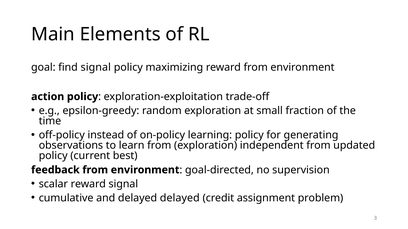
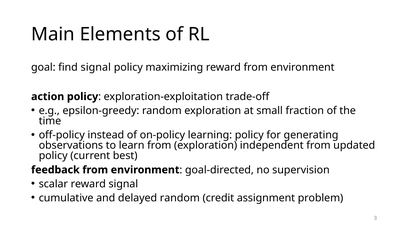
delayed delayed: delayed -> random (180, 198)
